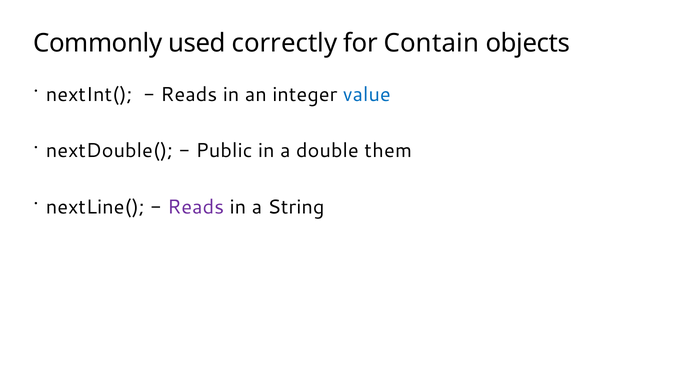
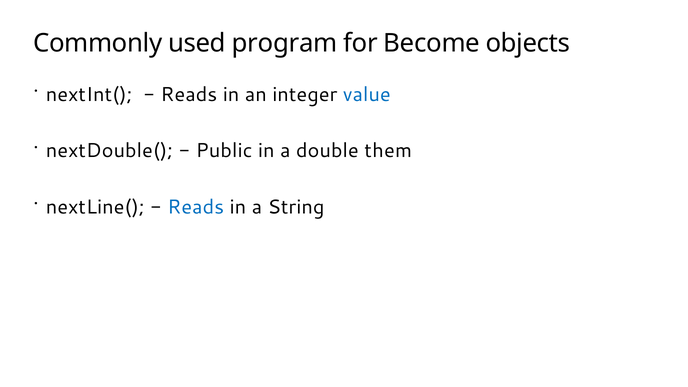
correctly: correctly -> program (285, 43)
Contain: Contain -> Become (432, 43)
Reads colour: purple -> blue (196, 207)
